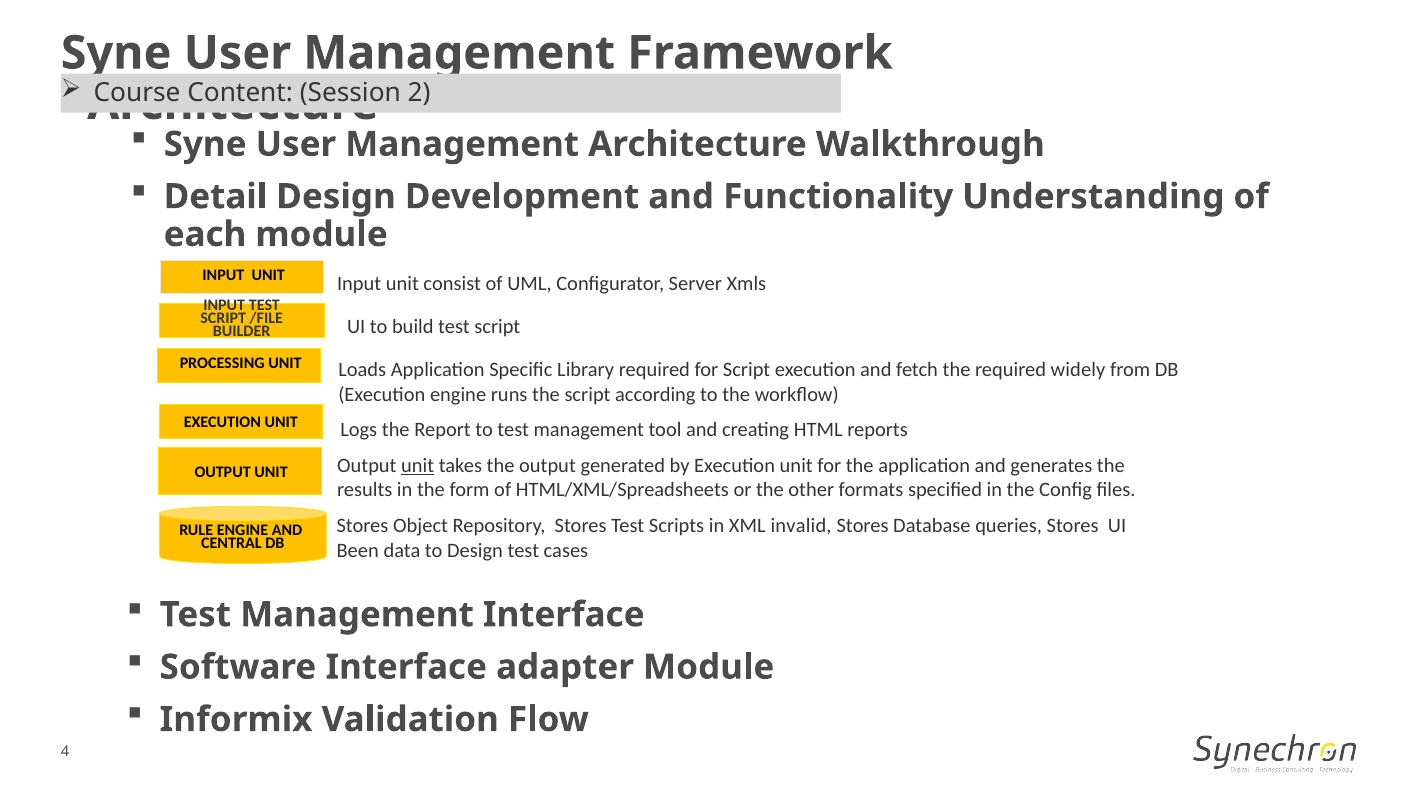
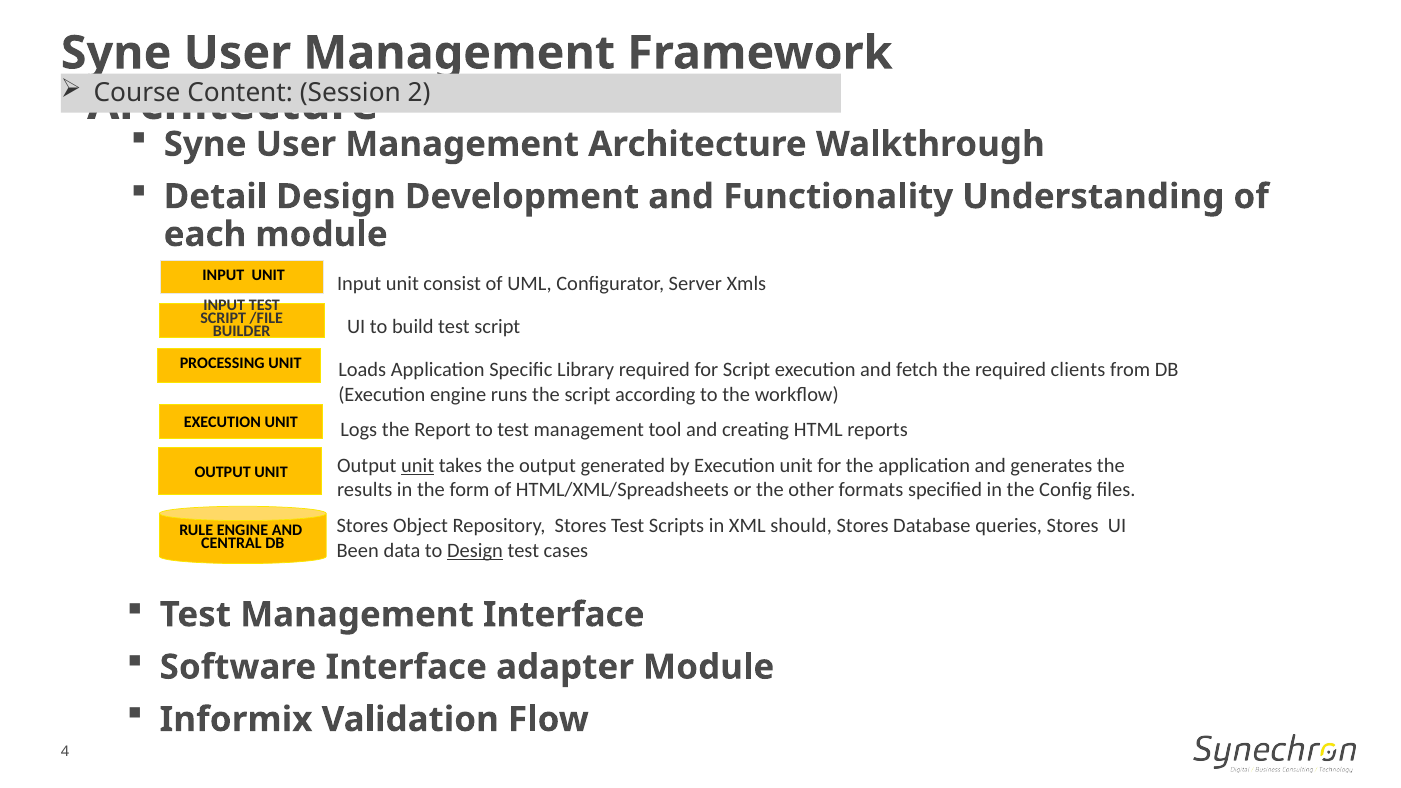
widely: widely -> clients (1078, 370)
invalid: invalid -> should (801, 526)
Design underline: none -> present (475, 551)
